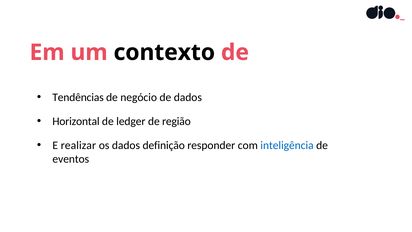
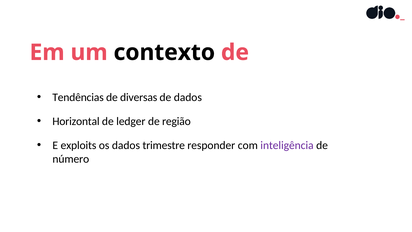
negócio: negócio -> diversas (139, 97)
realizar: realizar -> exploits (78, 145)
definição: definição -> trimestre (164, 145)
inteligência colour: blue -> purple (287, 145)
eventos: eventos -> número (71, 159)
